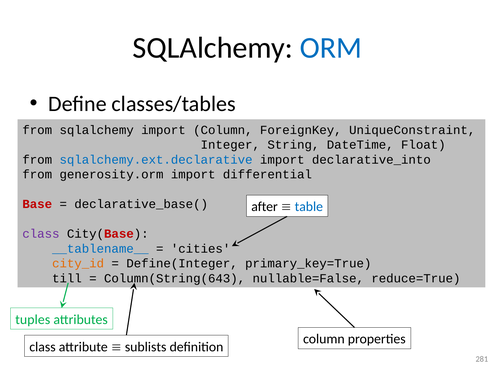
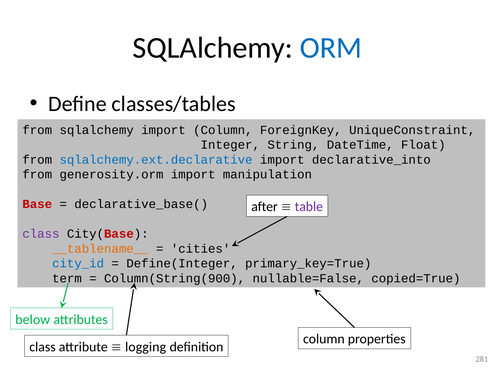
differential: differential -> manipulation (267, 175)
table colour: blue -> purple (309, 207)
__tablename__ colour: blue -> orange (100, 249)
city_id colour: orange -> blue (78, 264)
till: till -> term (67, 279)
Column(String(643: Column(String(643 -> Column(String(900 (175, 279)
reduce=True: reduce=True -> copied=True (416, 279)
tuples: tuples -> below (33, 320)
sublists: sublists -> logging (146, 347)
